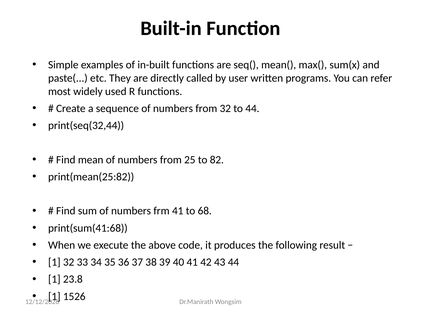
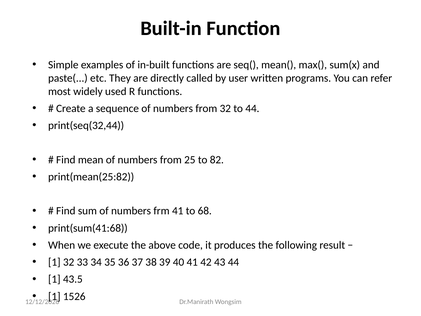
23.8: 23.8 -> 43.5 (73, 279)
